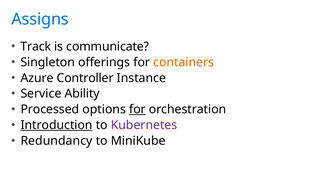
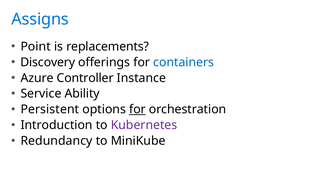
Track: Track -> Point (36, 46)
communicate: communicate -> replacements (108, 46)
Singleton: Singleton -> Discovery (48, 62)
containers colour: orange -> blue (184, 62)
Processed: Processed -> Persistent (50, 109)
Introduction underline: present -> none (57, 125)
